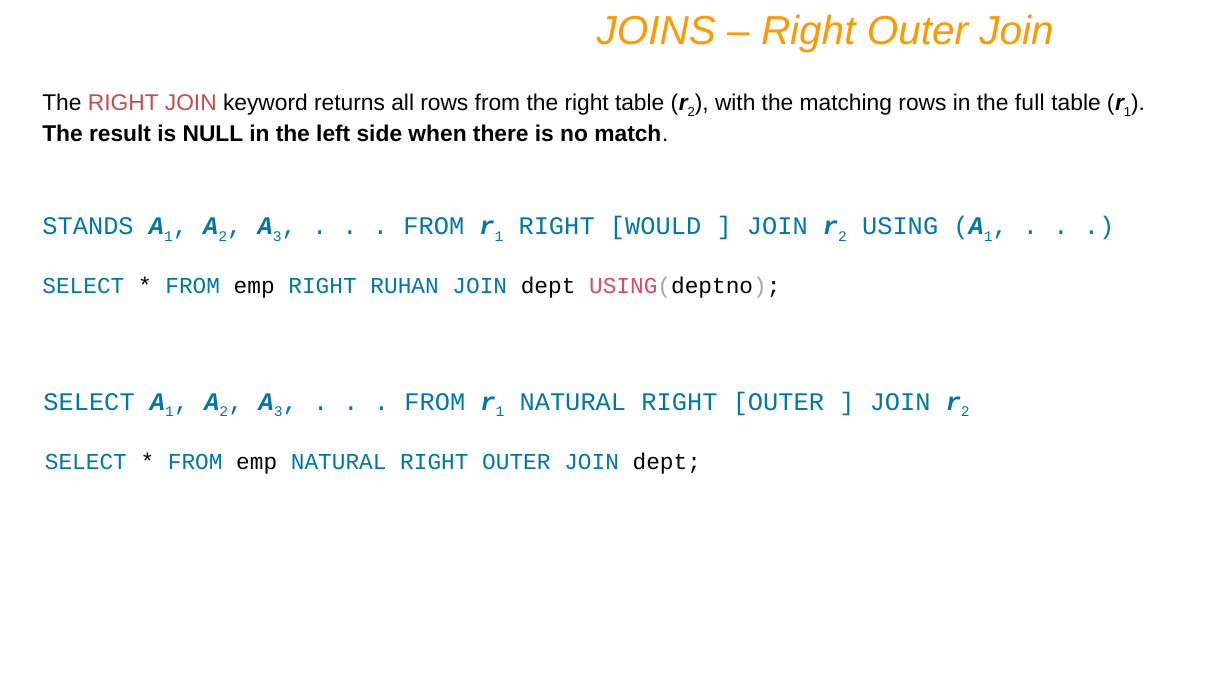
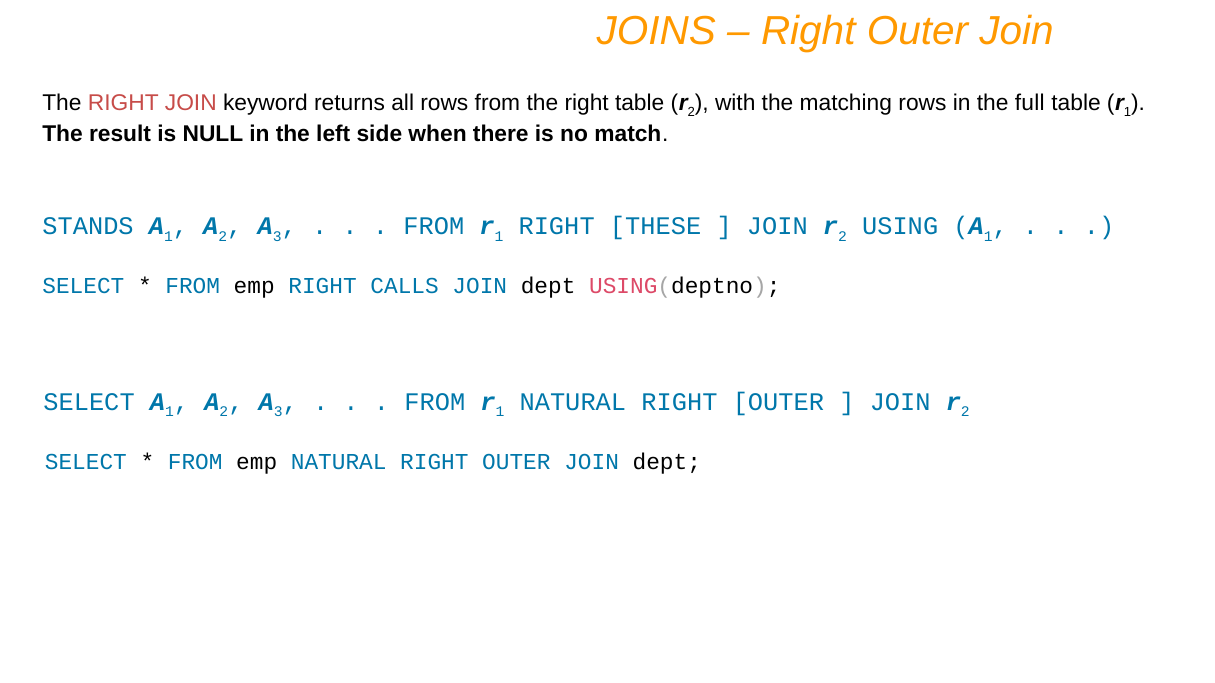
WOULD: WOULD -> THESE (656, 226)
RUHAN: RUHAN -> CALLS (405, 287)
